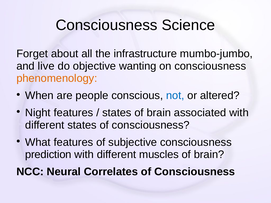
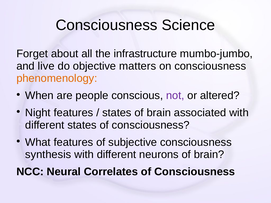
wanting: wanting -> matters (138, 66)
not colour: blue -> purple (175, 96)
prediction: prediction -> synthesis (48, 155)
muscles: muscles -> neurons (159, 155)
